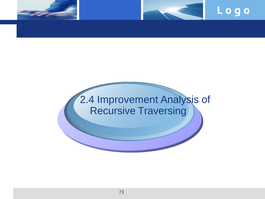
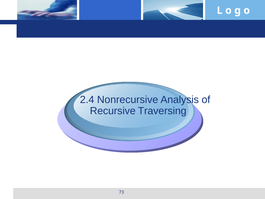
Improvement: Improvement -> Nonrecursive (128, 100)
